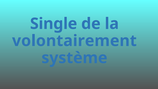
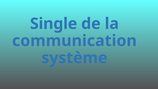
volontairement: volontairement -> communication (74, 41)
